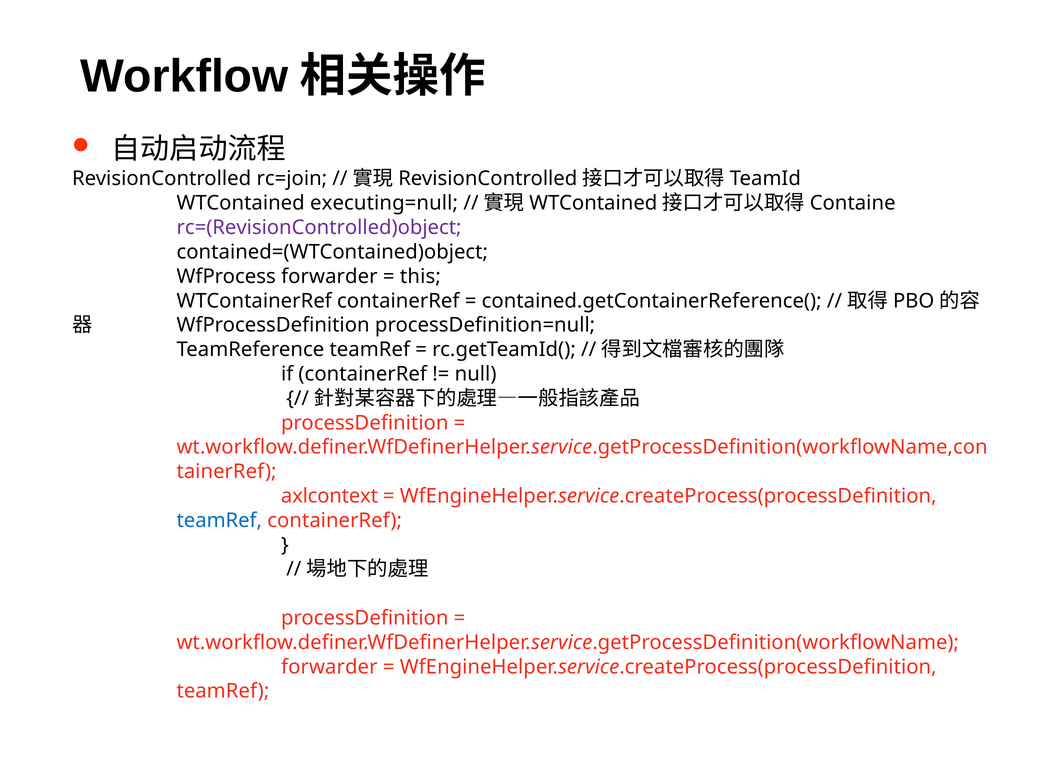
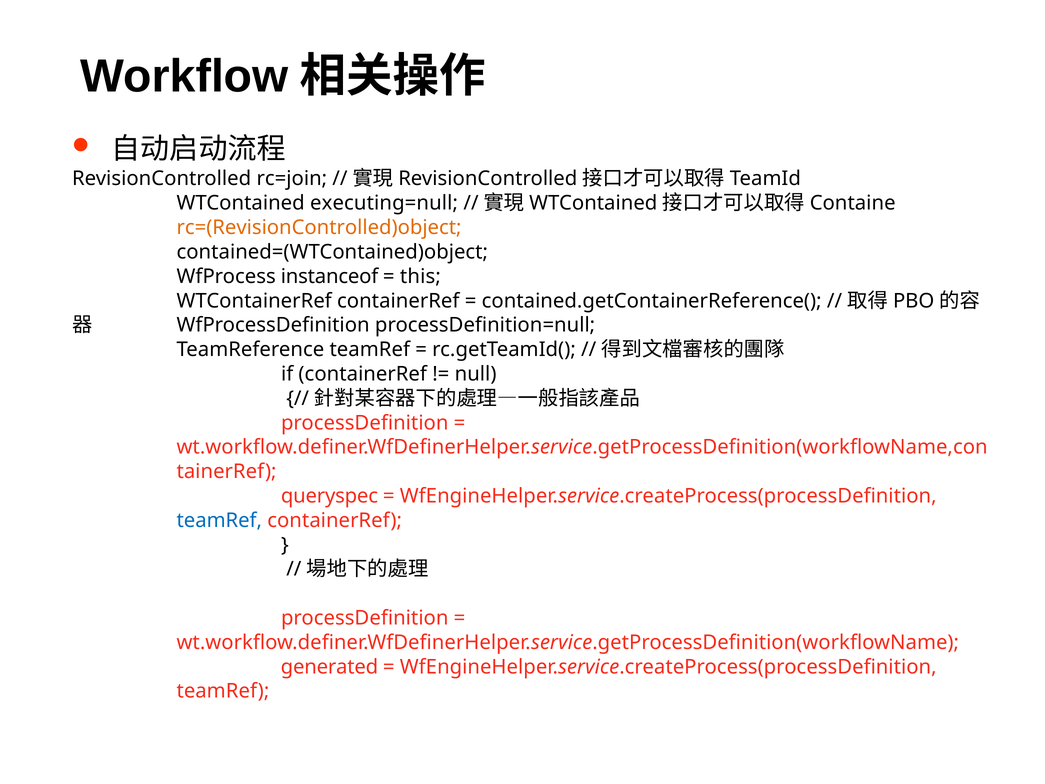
rc=(RevisionControlled)object colour: purple -> orange (319, 228)
WfProcess forwarder: forwarder -> instanceof (330, 276)
axlcontext: axlcontext -> queryspec (329, 496)
forwarder: forwarder -> generated (329, 667)
